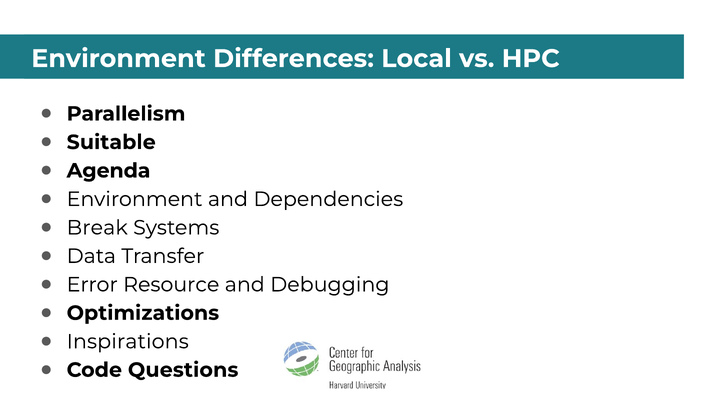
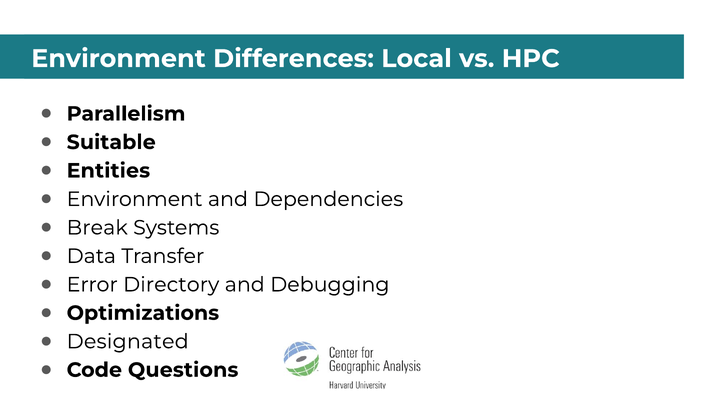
Agenda: Agenda -> Entities (108, 171)
Resource: Resource -> Directory (171, 285)
Inspirations: Inspirations -> Designated (128, 342)
